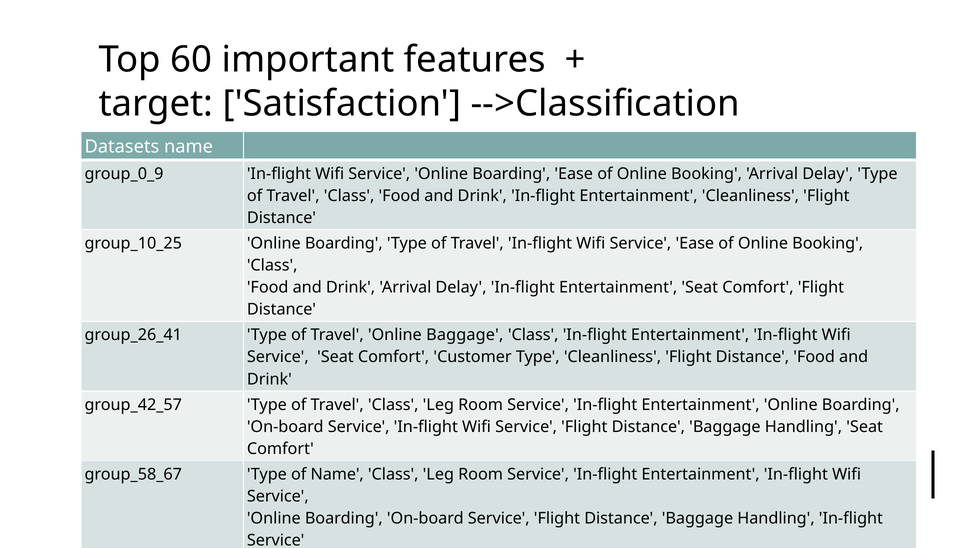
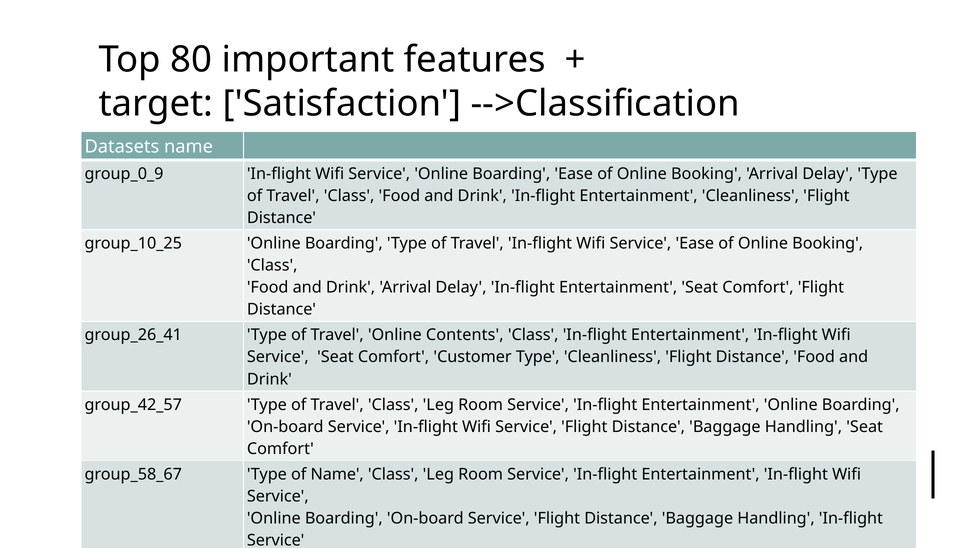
60: 60 -> 80 (191, 60)
Online Baggage: Baggage -> Contents (465, 335)
